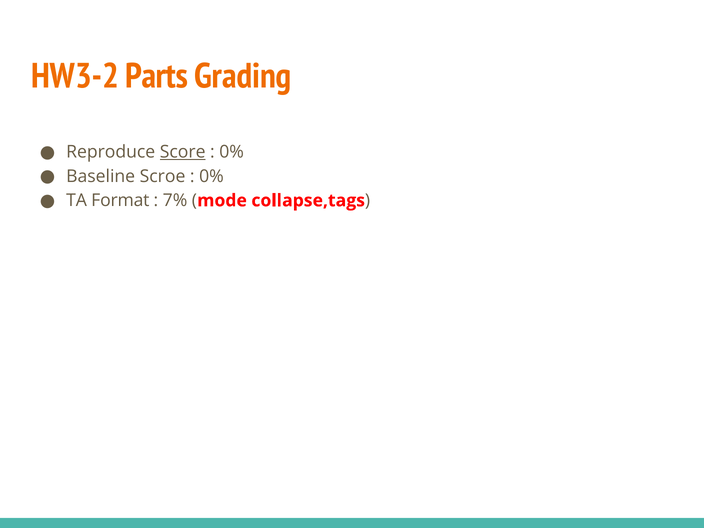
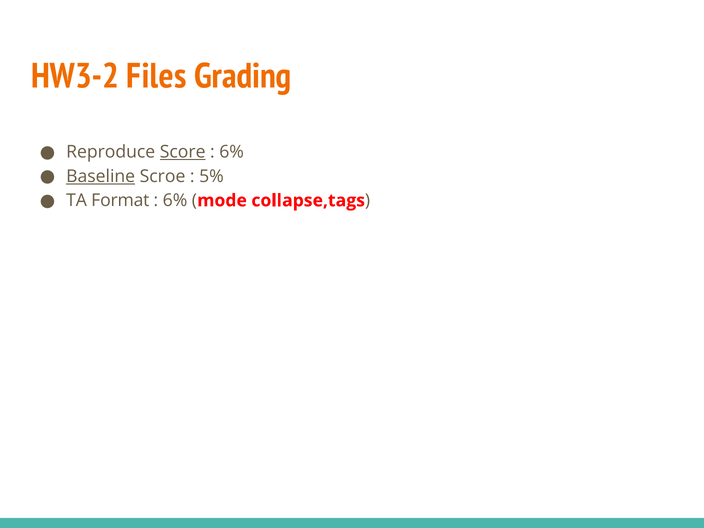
Parts: Parts -> Files (156, 76)
0%: 0% -> 6% (232, 152)
Baseline underline: none -> present (101, 176)
0%: 0% -> 5% (211, 176)
7%: 7% -> 6% (175, 201)
